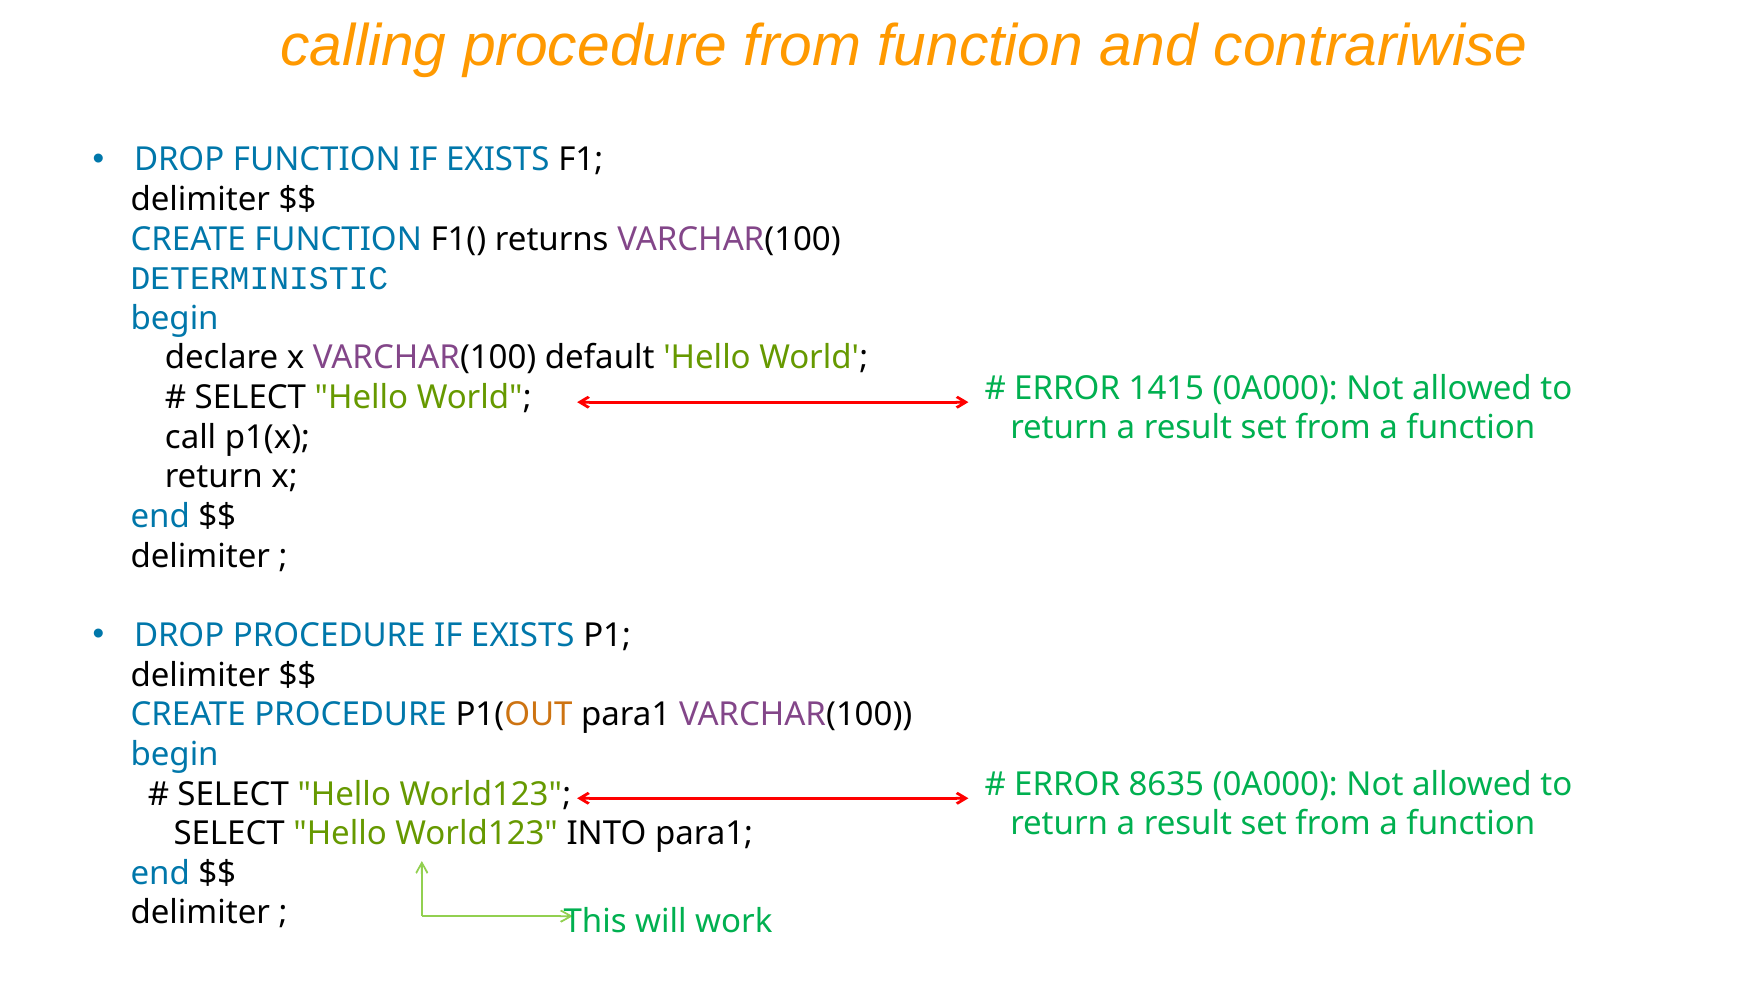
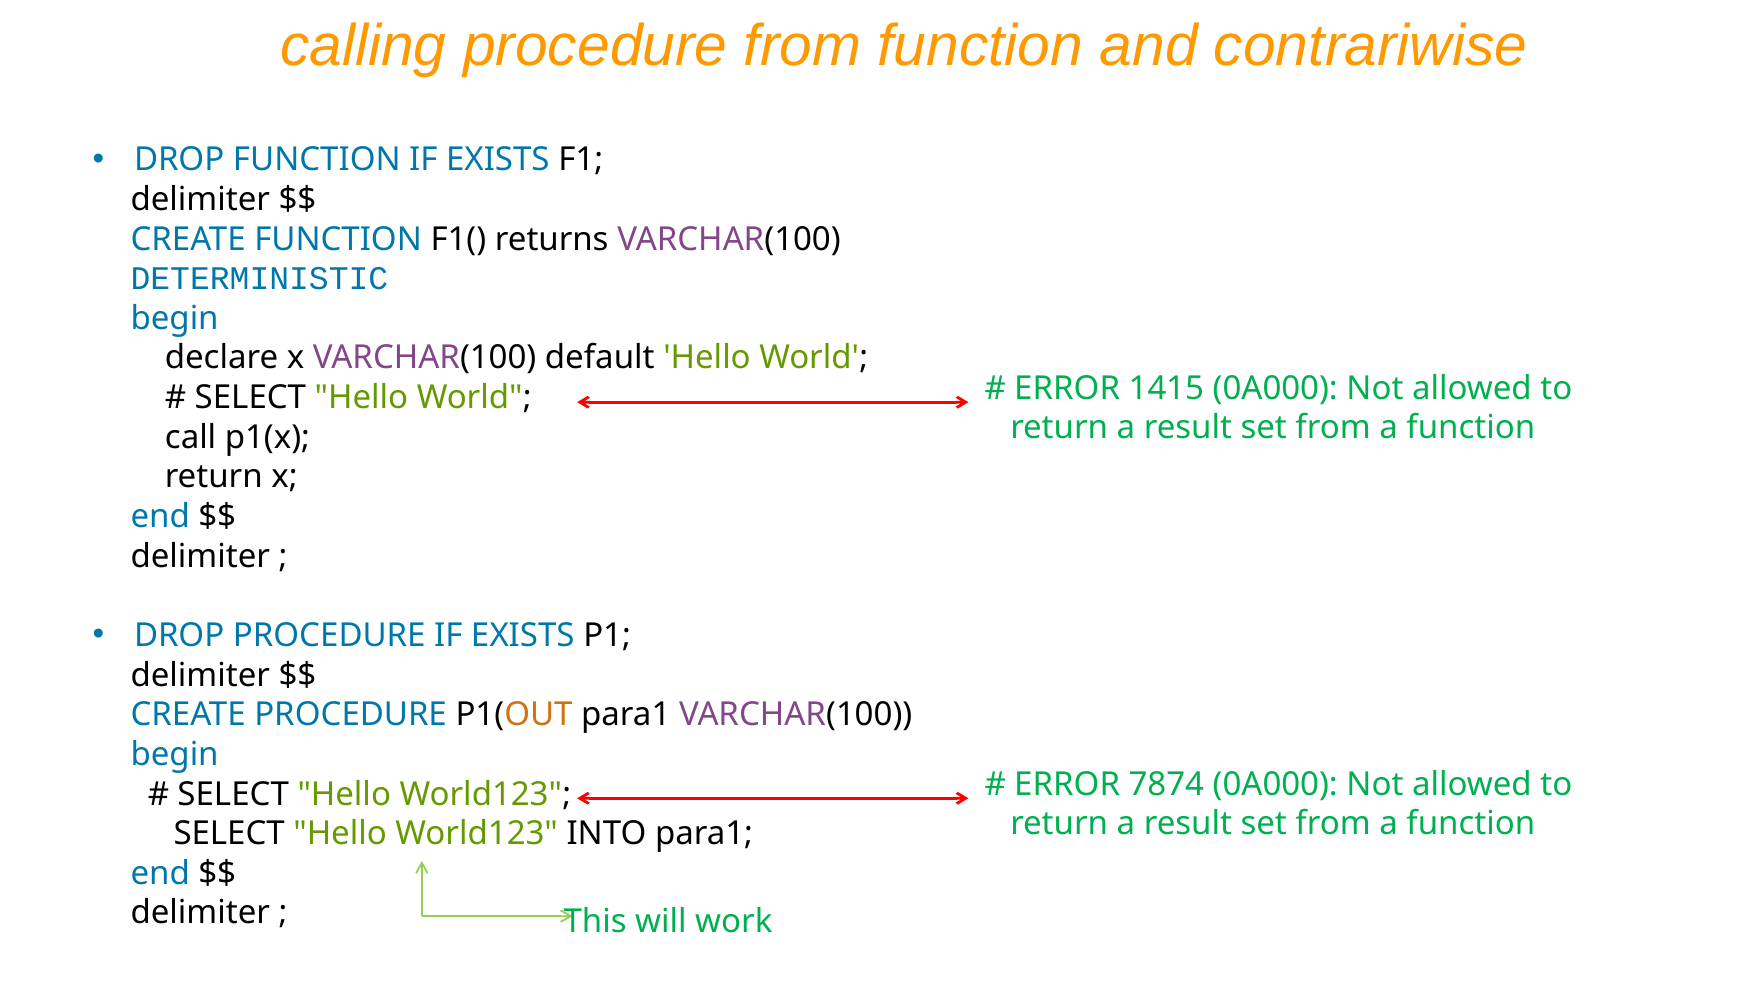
8635: 8635 -> 7874 (1166, 784)
